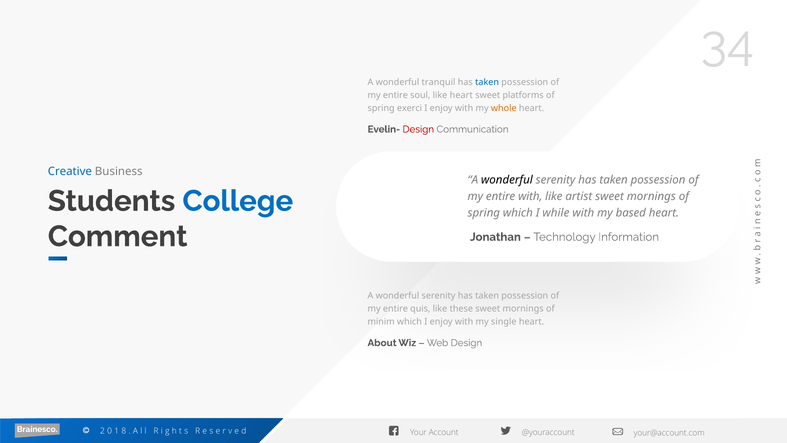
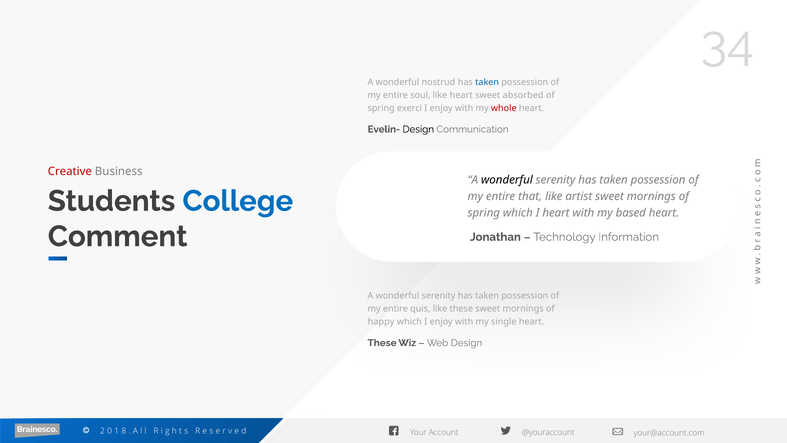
tranquil: tranquil -> nostrud (438, 82)
platforms: platforms -> absorbed (523, 95)
whole colour: orange -> red (504, 108)
Design colour: red -> black (418, 129)
Creative colour: blue -> red (70, 171)
entire with: with -> that (530, 196)
I while: while -> heart (556, 213)
minim: minim -> happy (381, 322)
About: About -> These (382, 343)
